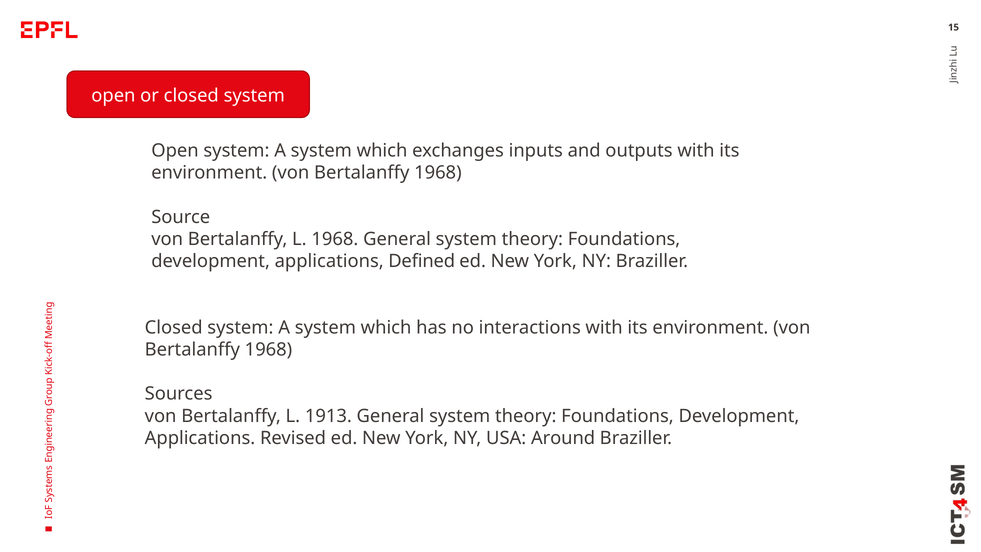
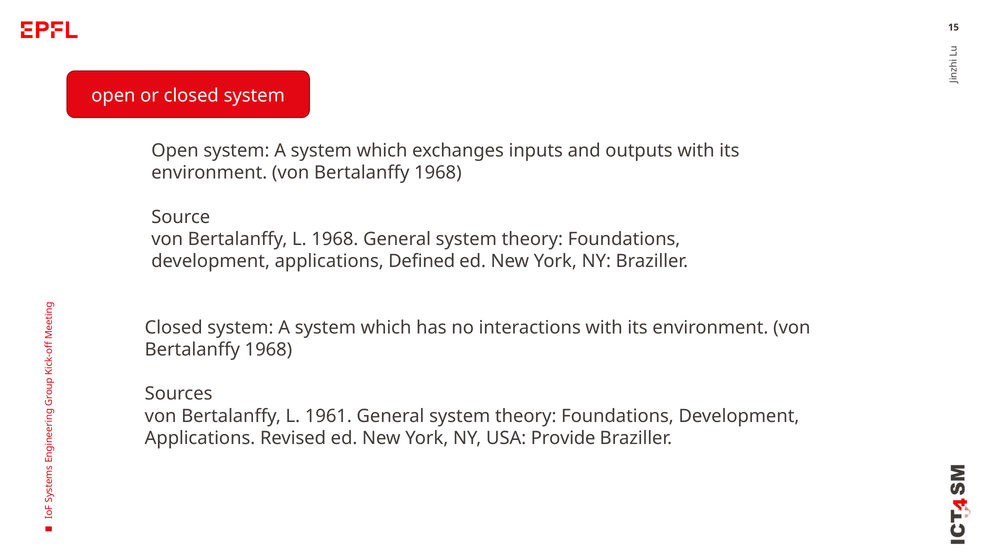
1913: 1913 -> 1961 (328, 416)
Around: Around -> Provide (563, 438)
